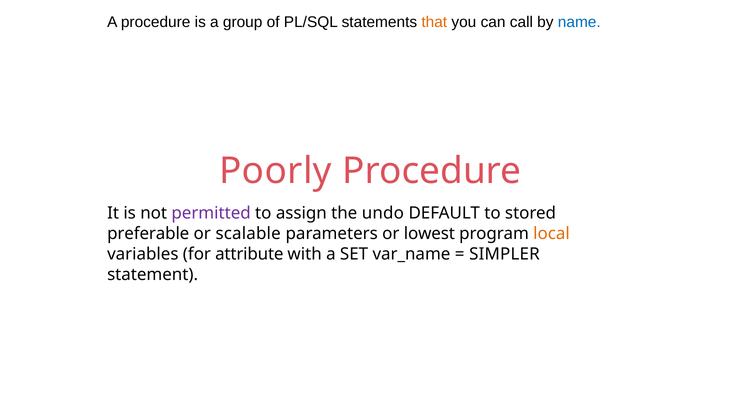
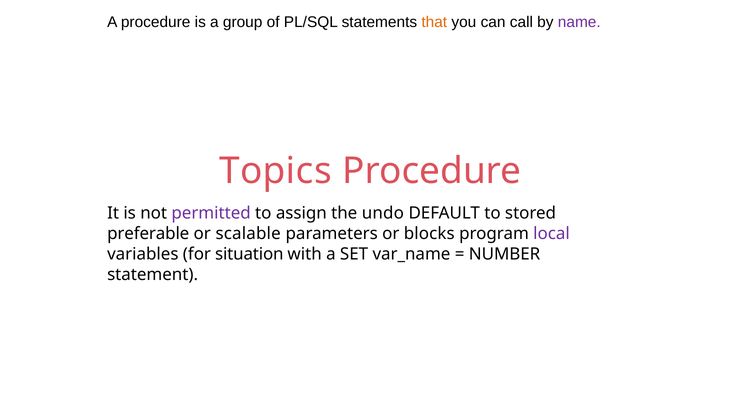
name colour: blue -> purple (579, 22)
Poorly: Poorly -> Topics (275, 171)
lowest: lowest -> blocks (429, 233)
local colour: orange -> purple (552, 233)
attribute: attribute -> situation (249, 254)
SIMPLER: SIMPLER -> NUMBER (505, 254)
